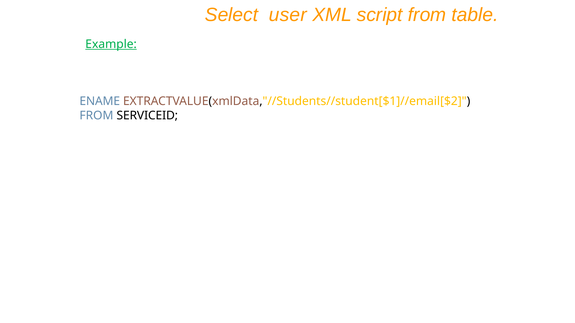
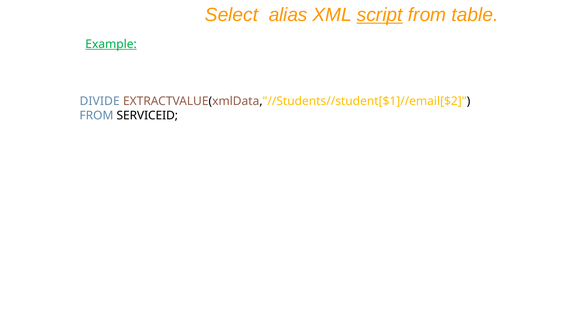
user: user -> alias (288, 15)
script underline: none -> present (380, 15)
ENAME: ENAME -> DIVIDE (100, 101)
